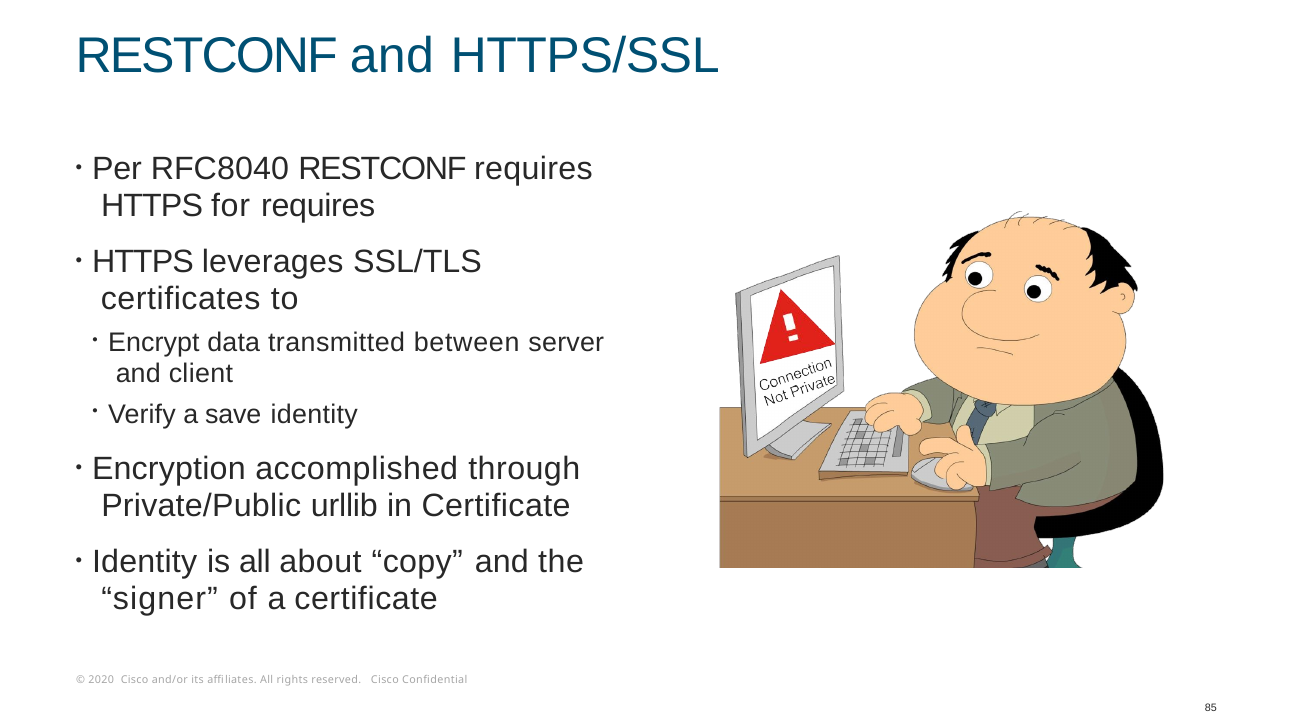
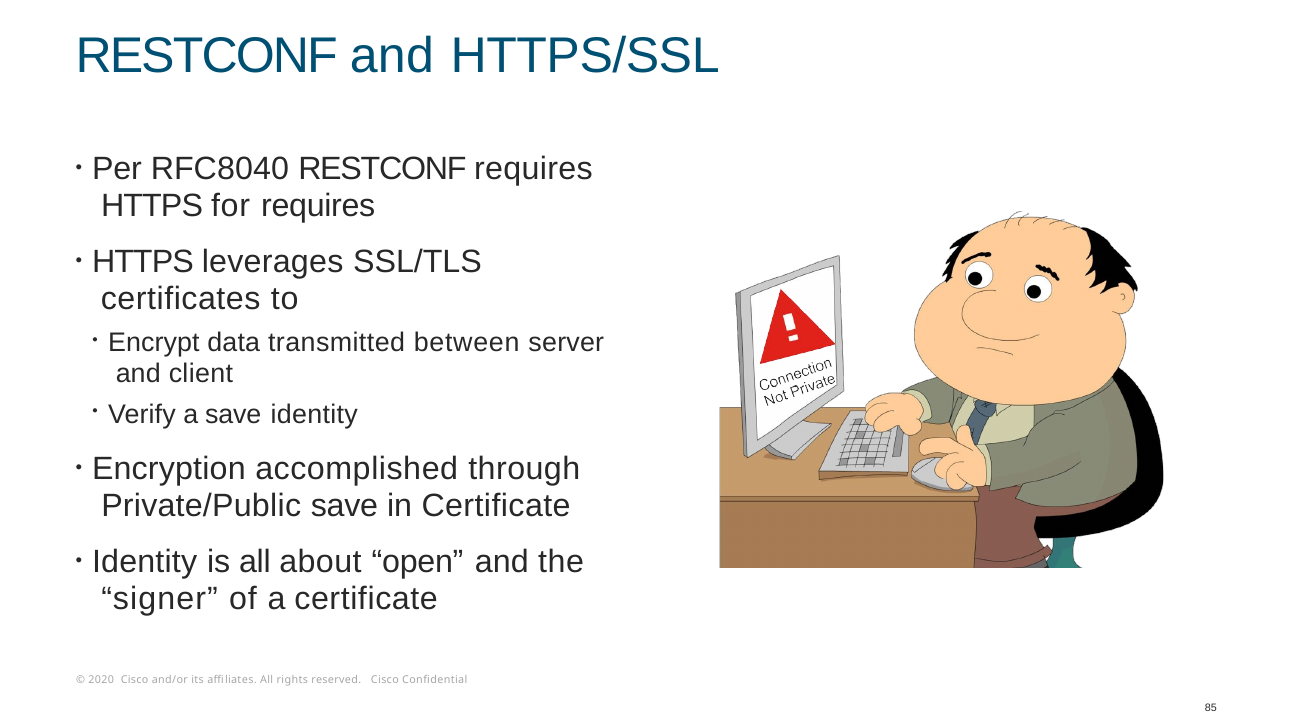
Private/Public urllib: urllib -> save (344, 506)
copy: copy -> open (418, 562)
